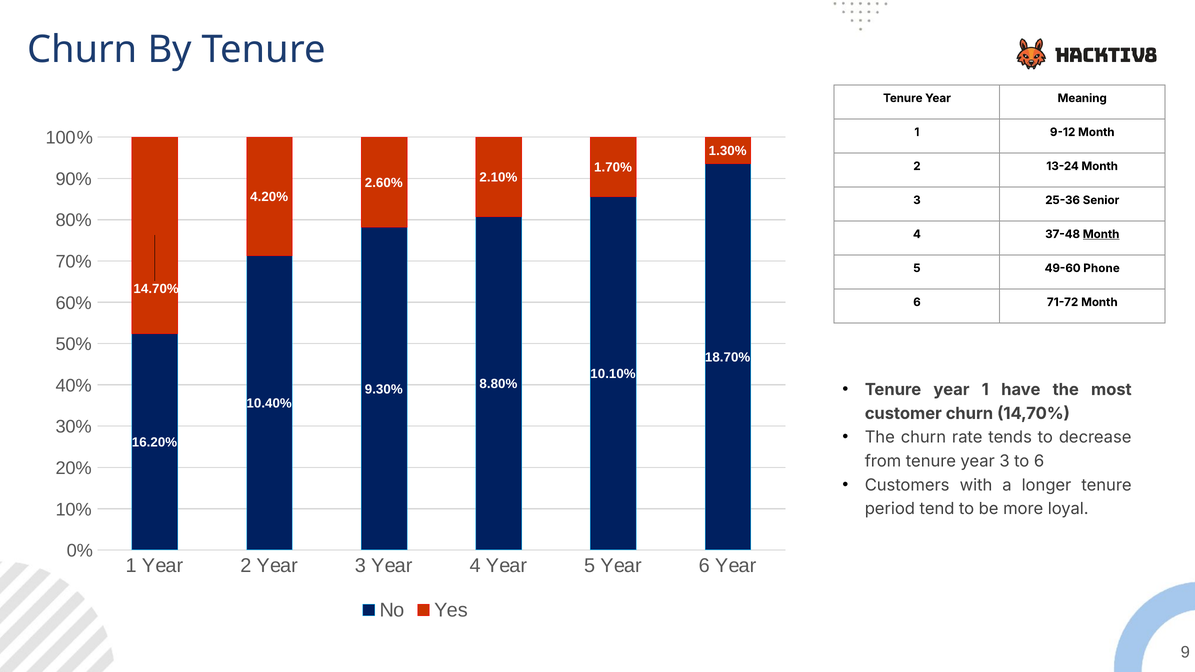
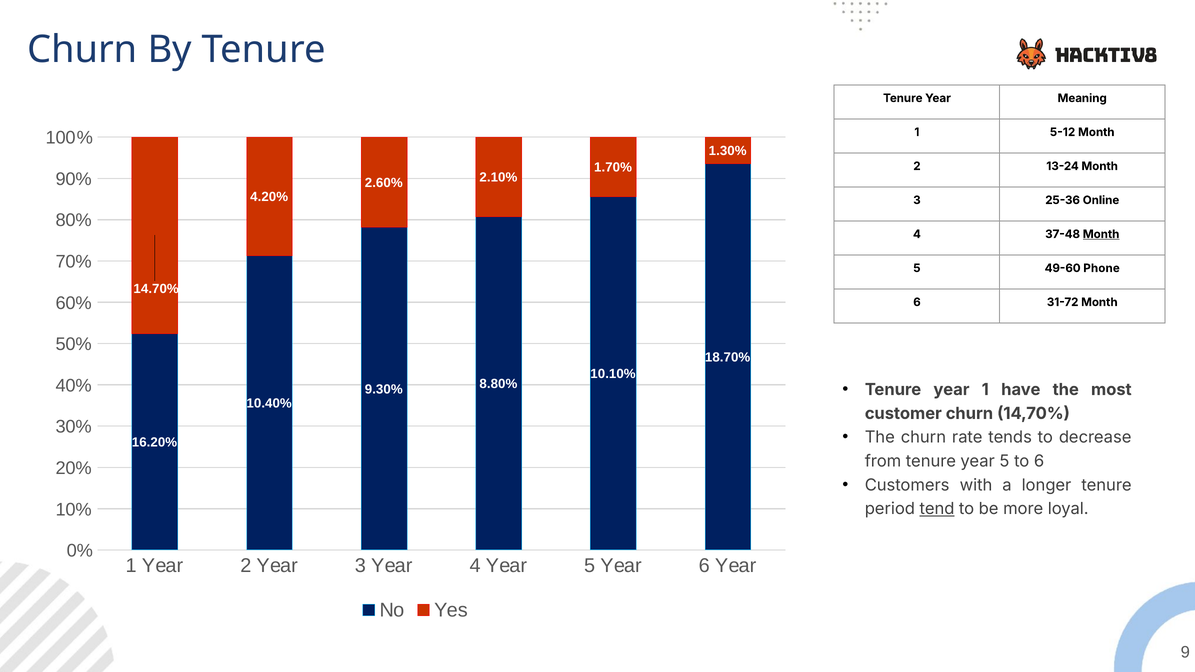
9-12: 9-12 -> 5-12 (1063, 132)
Senior: Senior -> Online (1101, 200)
71-72: 71-72 -> 31-72 (1063, 302)
tenure year 3: 3 -> 5 (1004, 461)
tend underline: none -> present (937, 509)
